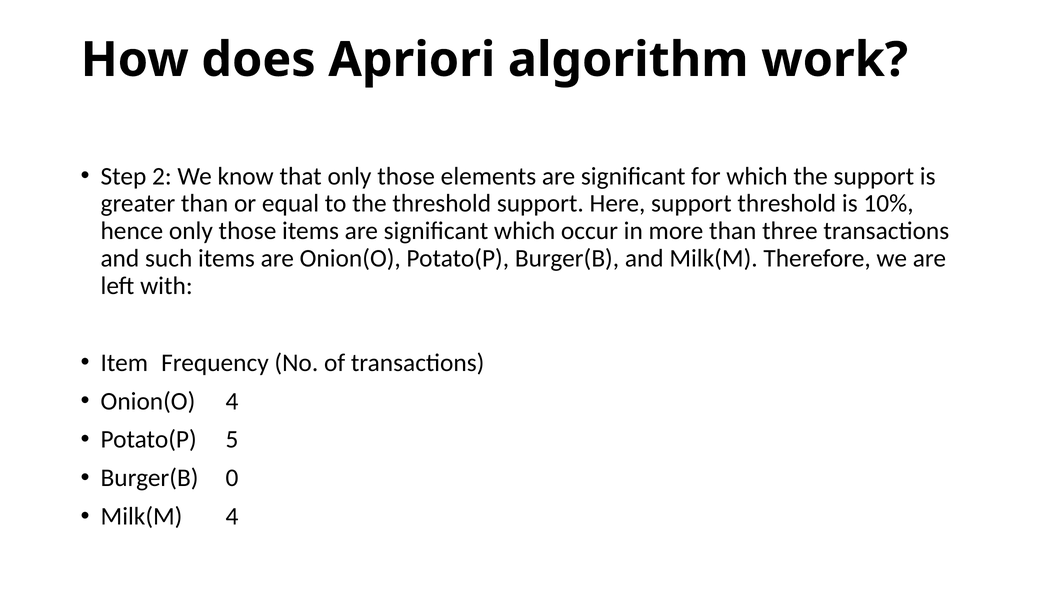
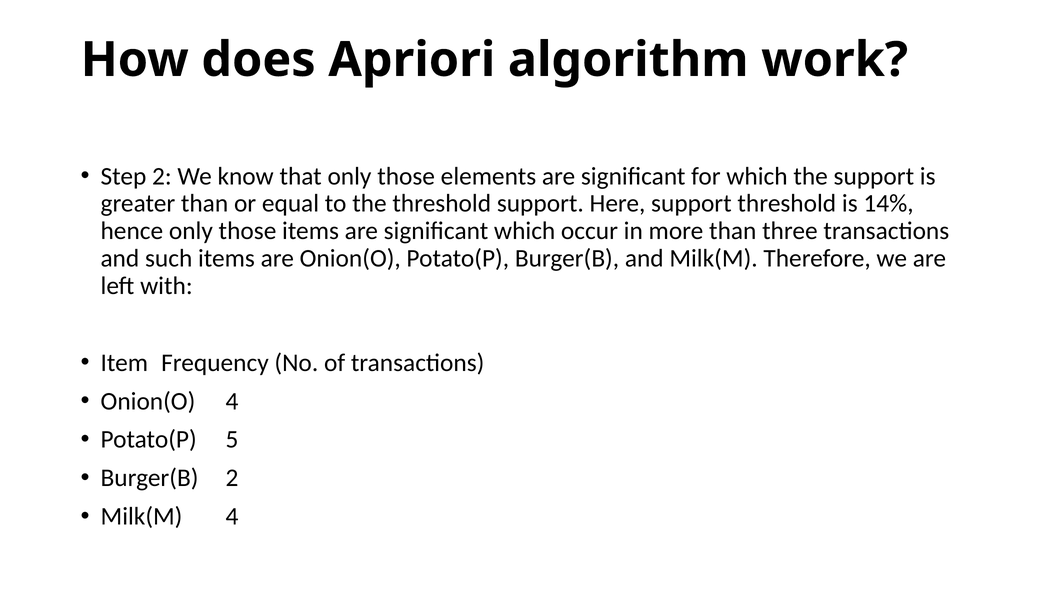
10%: 10% -> 14% (889, 203)
Burger(B 0: 0 -> 2 (232, 478)
